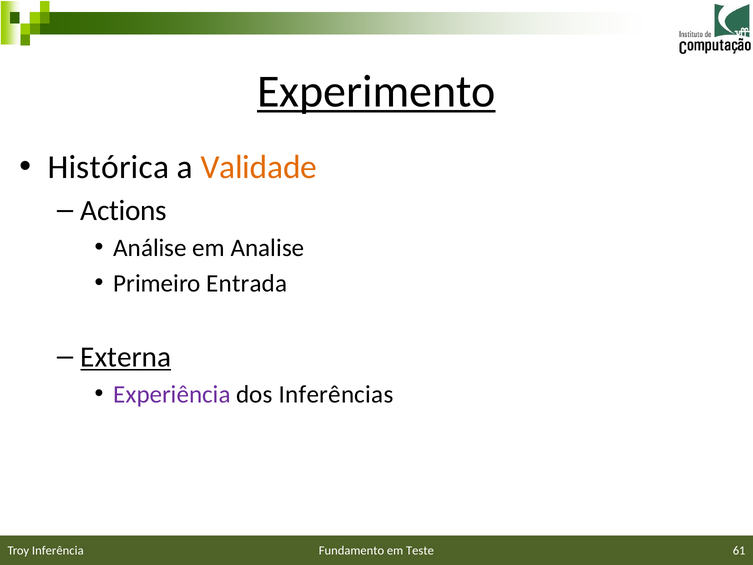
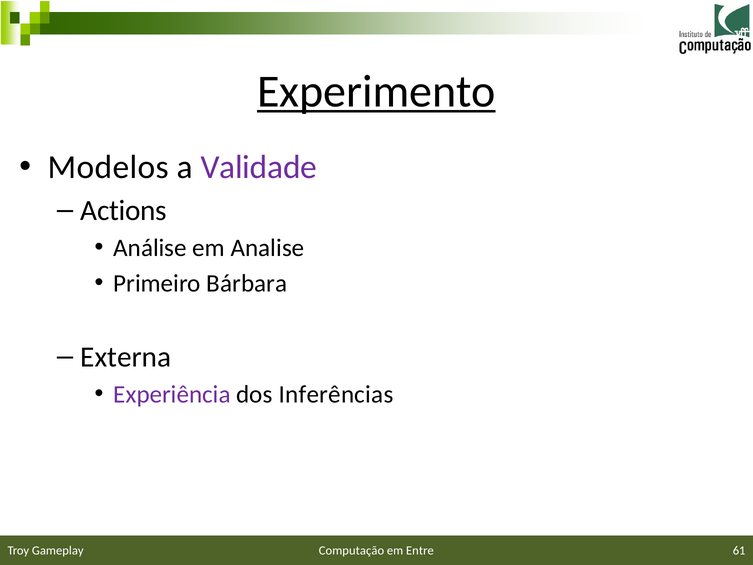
Histórica: Histórica -> Modelos (108, 167)
Validade colour: orange -> purple (259, 167)
Entrada: Entrada -> Bárbara (247, 283)
Externa underline: present -> none (126, 357)
Fundamento: Fundamento -> Computação (351, 550)
Teste: Teste -> Entre (420, 550)
Inferência: Inferência -> Gameplay (58, 551)
